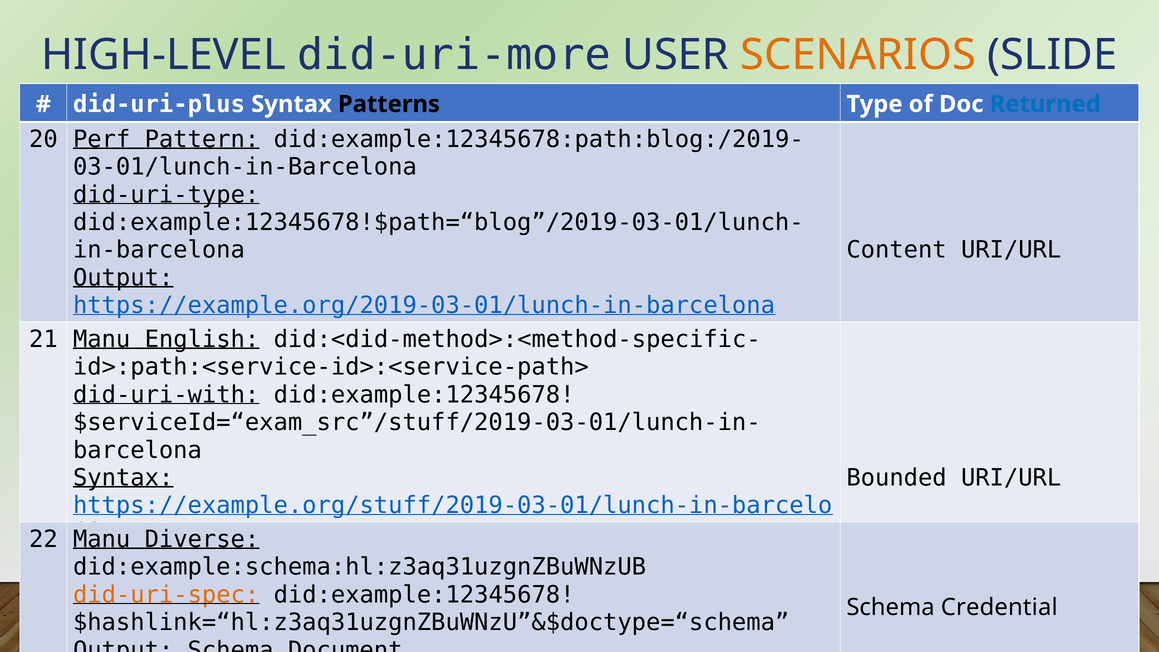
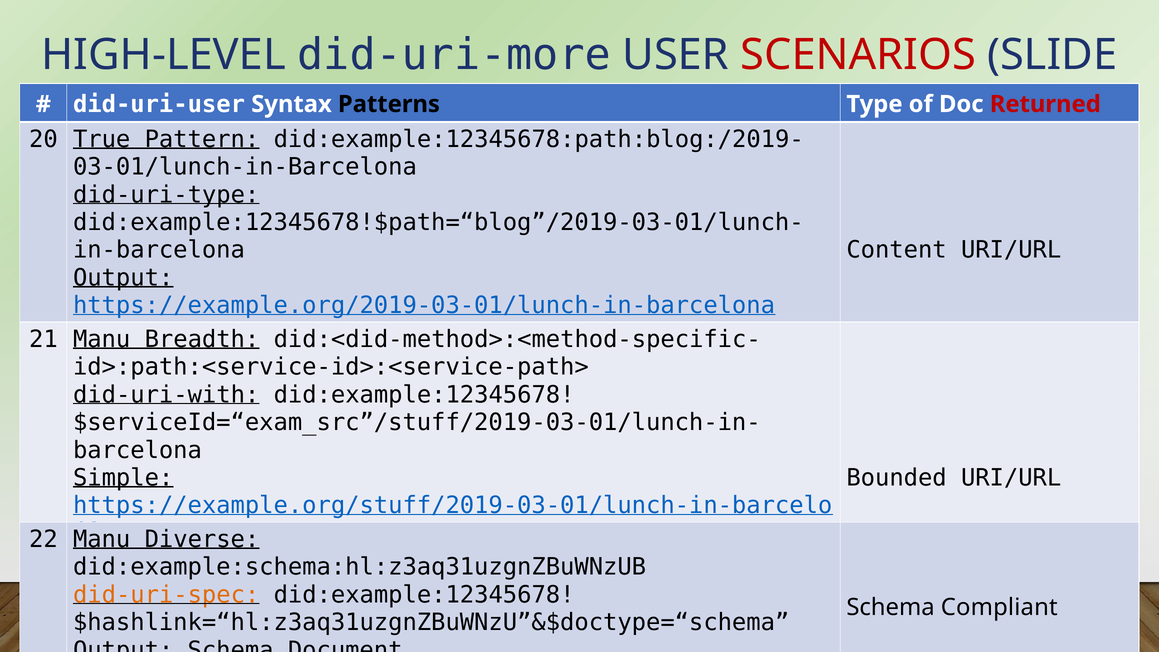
SCENARIOS colour: orange -> red (858, 55)
did-uri-plus: did-uri-plus -> did-uri-user (159, 104)
Returned colour: blue -> red (1045, 104)
Perf: Perf -> True (102, 139)
English: English -> Breadth (202, 339)
Syntax: Syntax -> Simple (123, 478)
Credential: Credential -> Compliant (999, 608)
